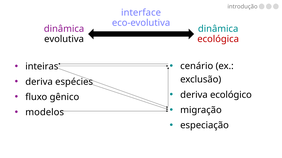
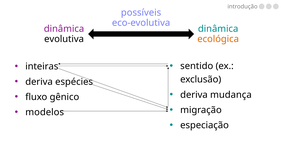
interface: interface -> possíveis (141, 13)
ecológica colour: red -> orange (218, 39)
cenário: cenário -> sentido (197, 66)
ecológico: ecológico -> mudança (231, 95)
